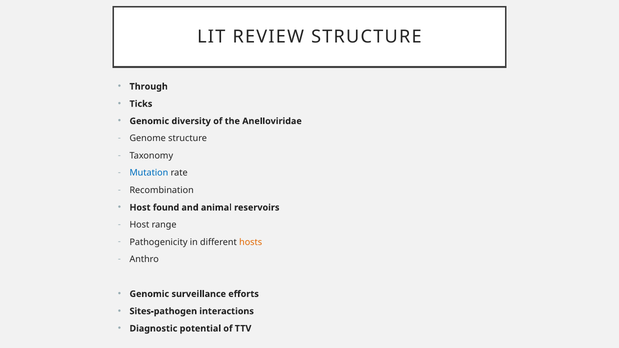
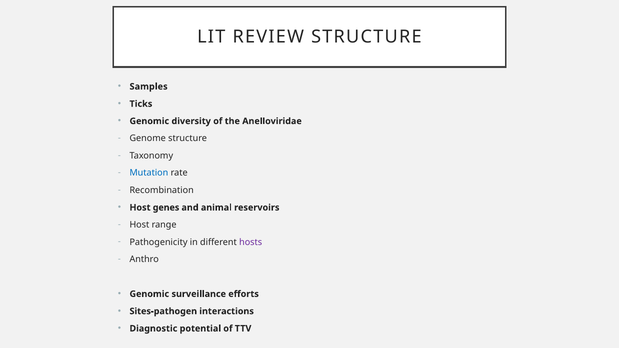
Through: Through -> Samples (149, 87)
found: found -> genes (166, 208)
hosts colour: orange -> purple (251, 242)
